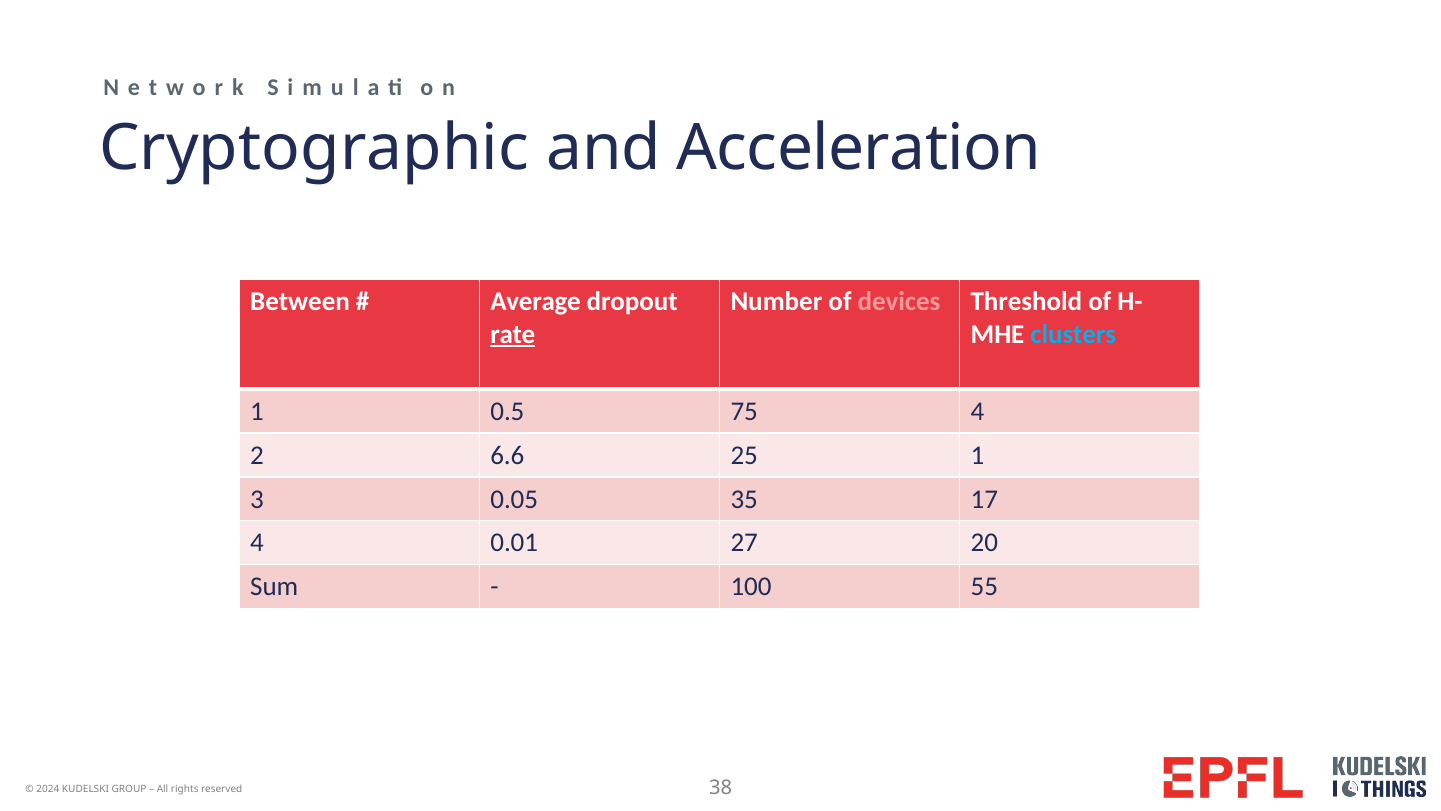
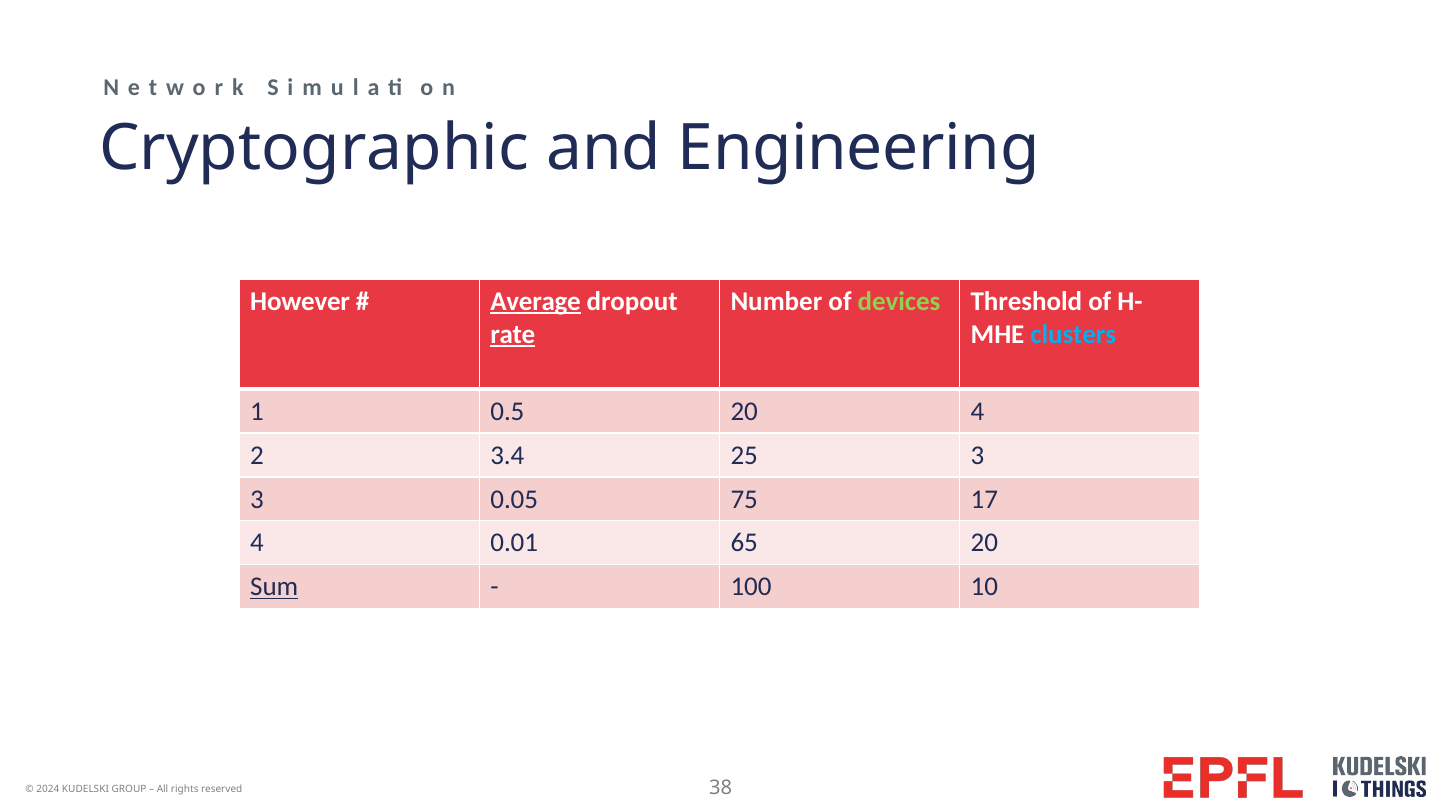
Acceleration: Acceleration -> Engineering (859, 148)
Between: Between -> However (300, 302)
Average underline: none -> present (536, 302)
devices colour: pink -> light green (899, 302)
0.5 75: 75 -> 20 (744, 411)
6.6: 6.6 -> 3.4 (507, 455)
25 1: 1 -> 3 (978, 455)
35: 35 -> 75 (744, 499)
27: 27 -> 65 (744, 543)
Sum underline: none -> present (274, 587)
55: 55 -> 10 (984, 587)
